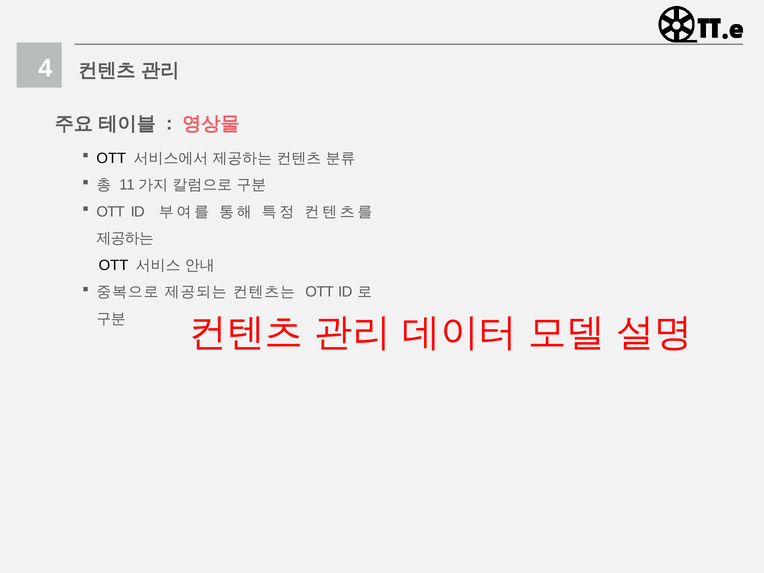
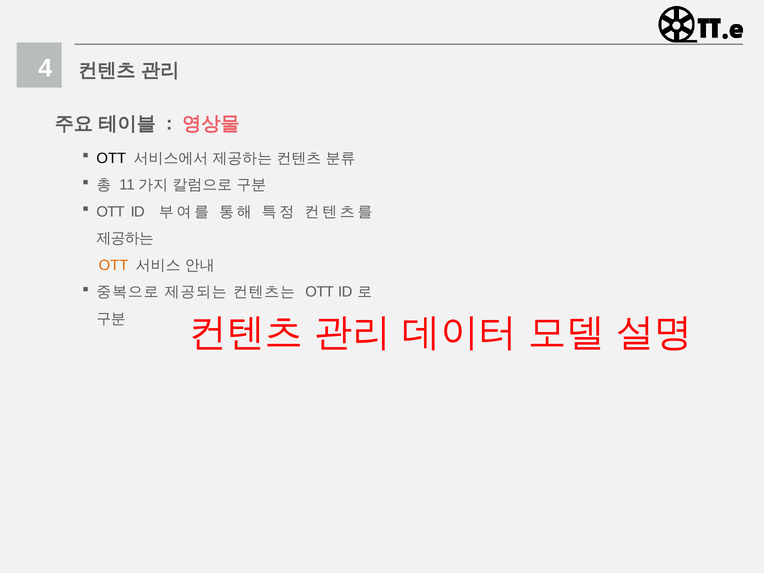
OTT colour: black -> orange (114, 265)
